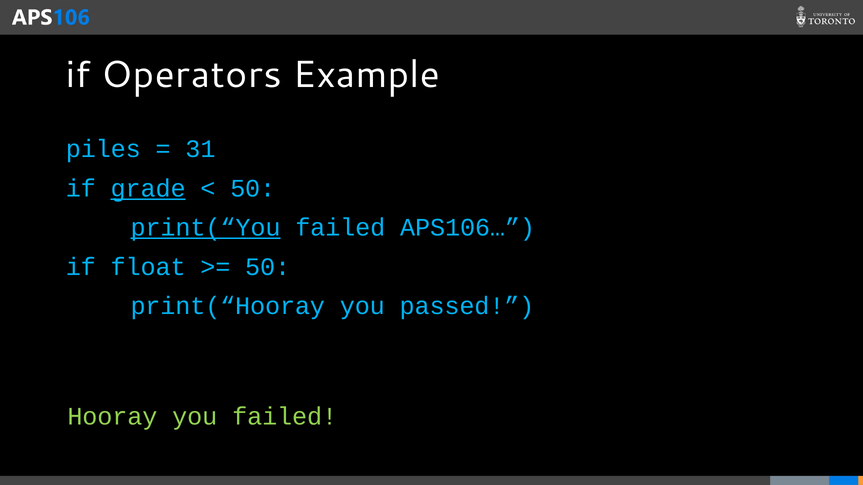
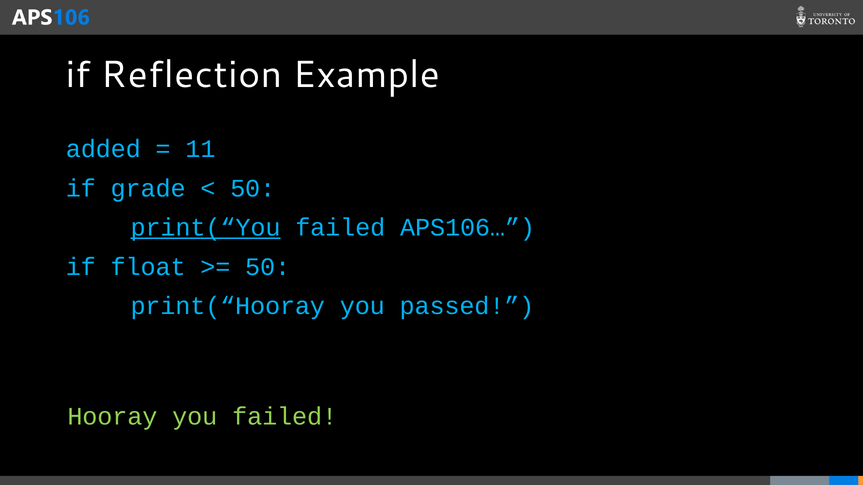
Operators: Operators -> Reflection (192, 75)
piles: piles -> added (103, 149)
31: 31 -> 11 (200, 149)
grade underline: present -> none (148, 189)
